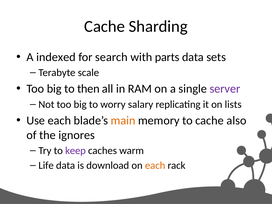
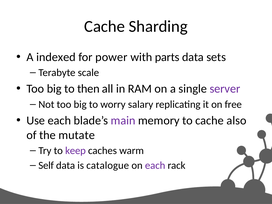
search: search -> power (111, 57)
lists: lists -> free (233, 104)
main colour: orange -> purple (123, 121)
ignores: ignores -> mutate (77, 135)
Life: Life -> Self (46, 165)
download: download -> catalogue (108, 165)
each colour: orange -> purple (155, 165)
